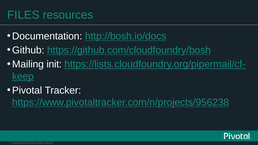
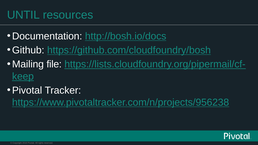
FILES: FILES -> UNTIL (23, 15)
init: init -> file (54, 64)
